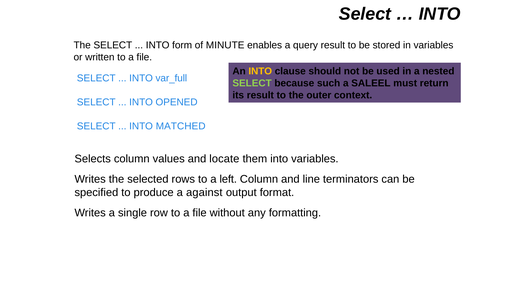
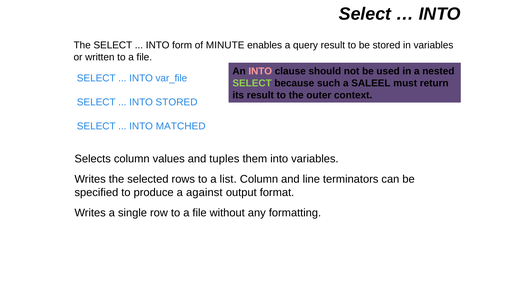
INTO colour: yellow -> pink (260, 71)
var_full: var_full -> var_file (171, 78)
INTO OPENED: OPENED -> STORED (177, 102)
locate: locate -> tuples (224, 159)
left: left -> list (228, 179)
